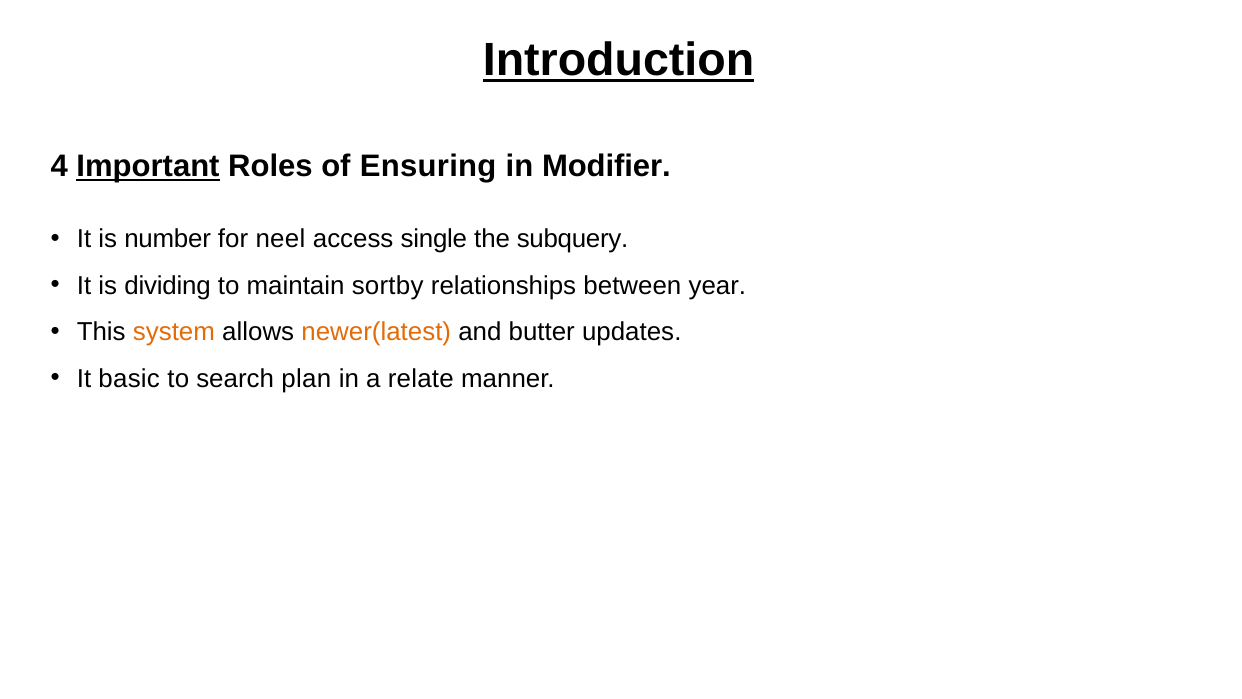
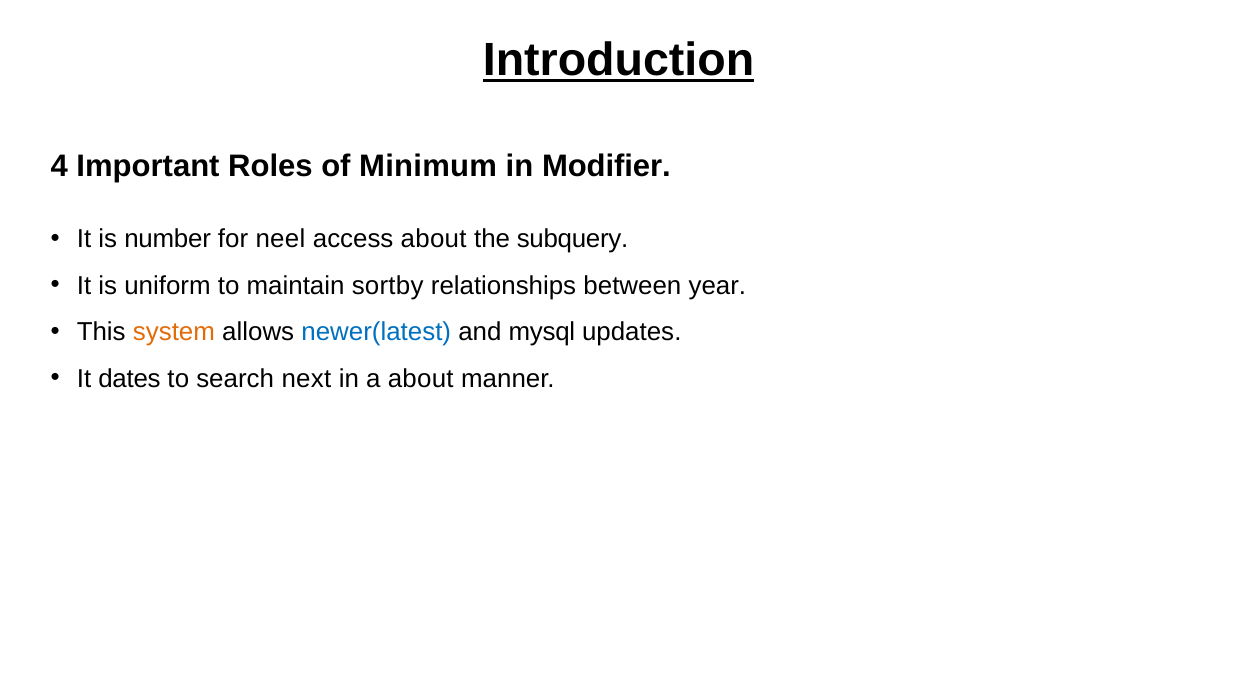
Important underline: present -> none (148, 166)
Ensuring: Ensuring -> Minimum (428, 166)
access single: single -> about (434, 239)
dividing: dividing -> uniform (167, 285)
newer(latest colour: orange -> blue (376, 332)
butter: butter -> mysql (542, 332)
basic: basic -> dates (129, 379)
plan: plan -> next (306, 379)
a relate: relate -> about (421, 379)
